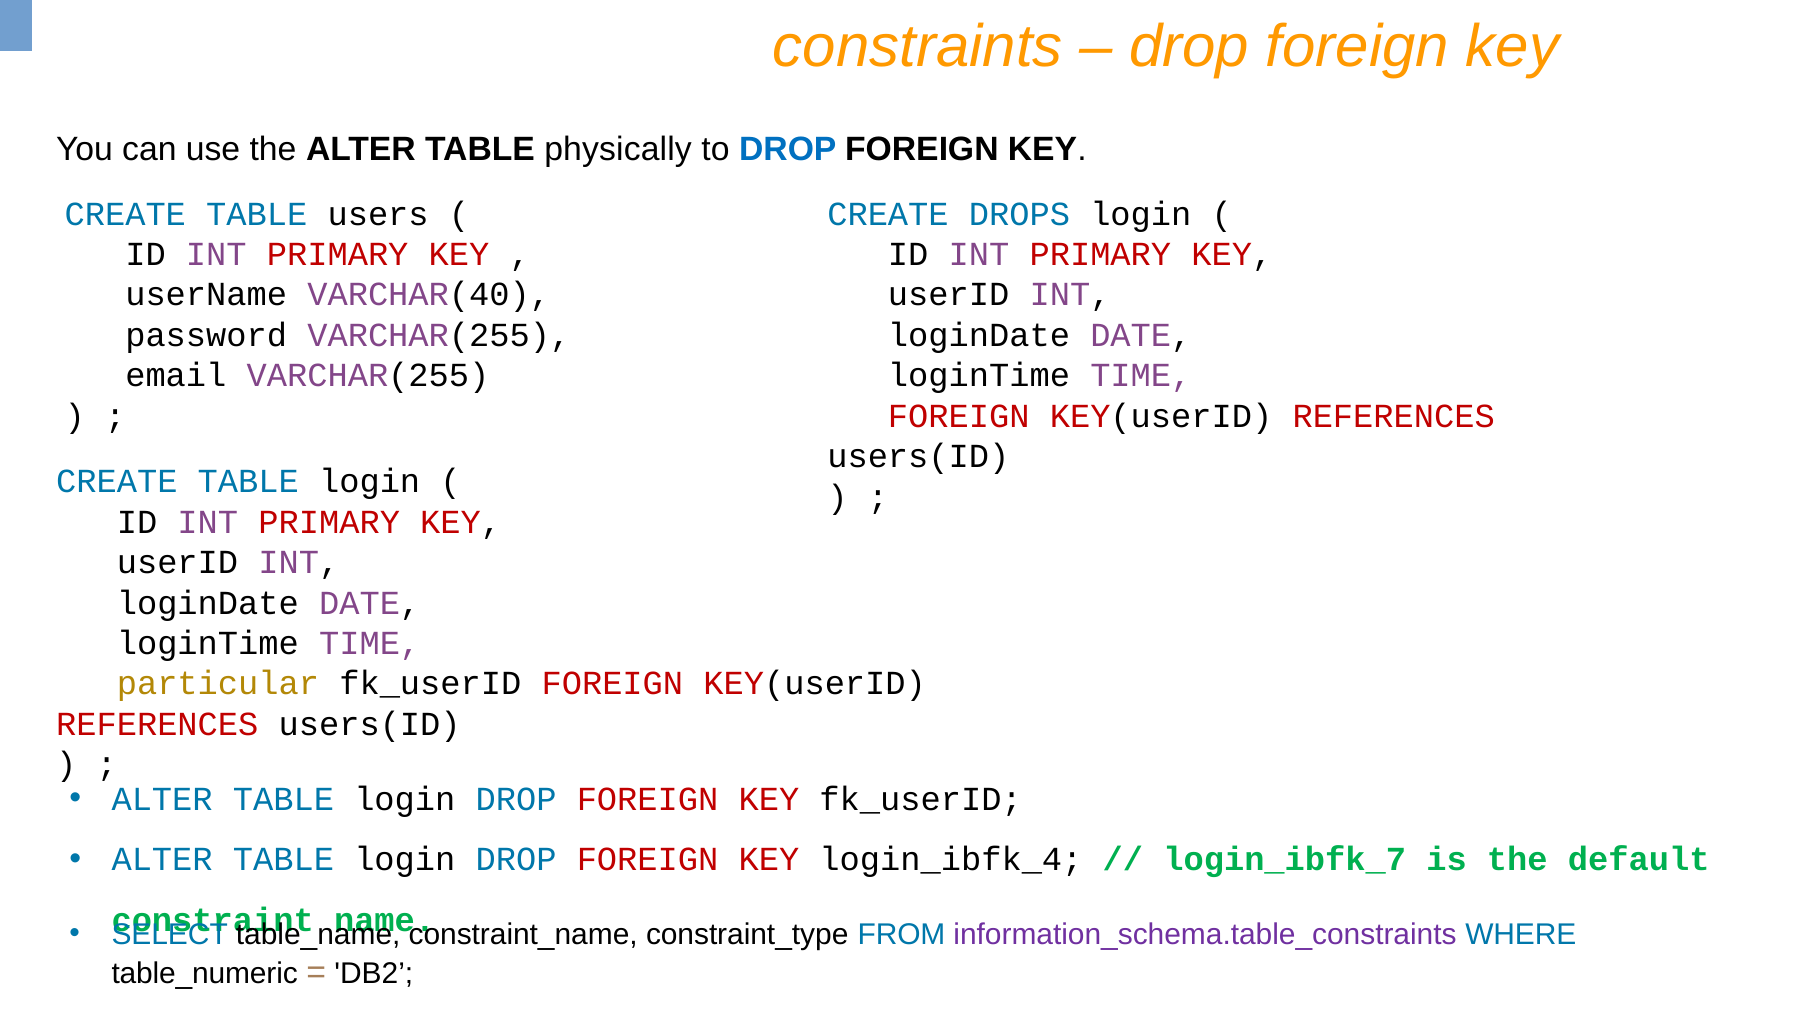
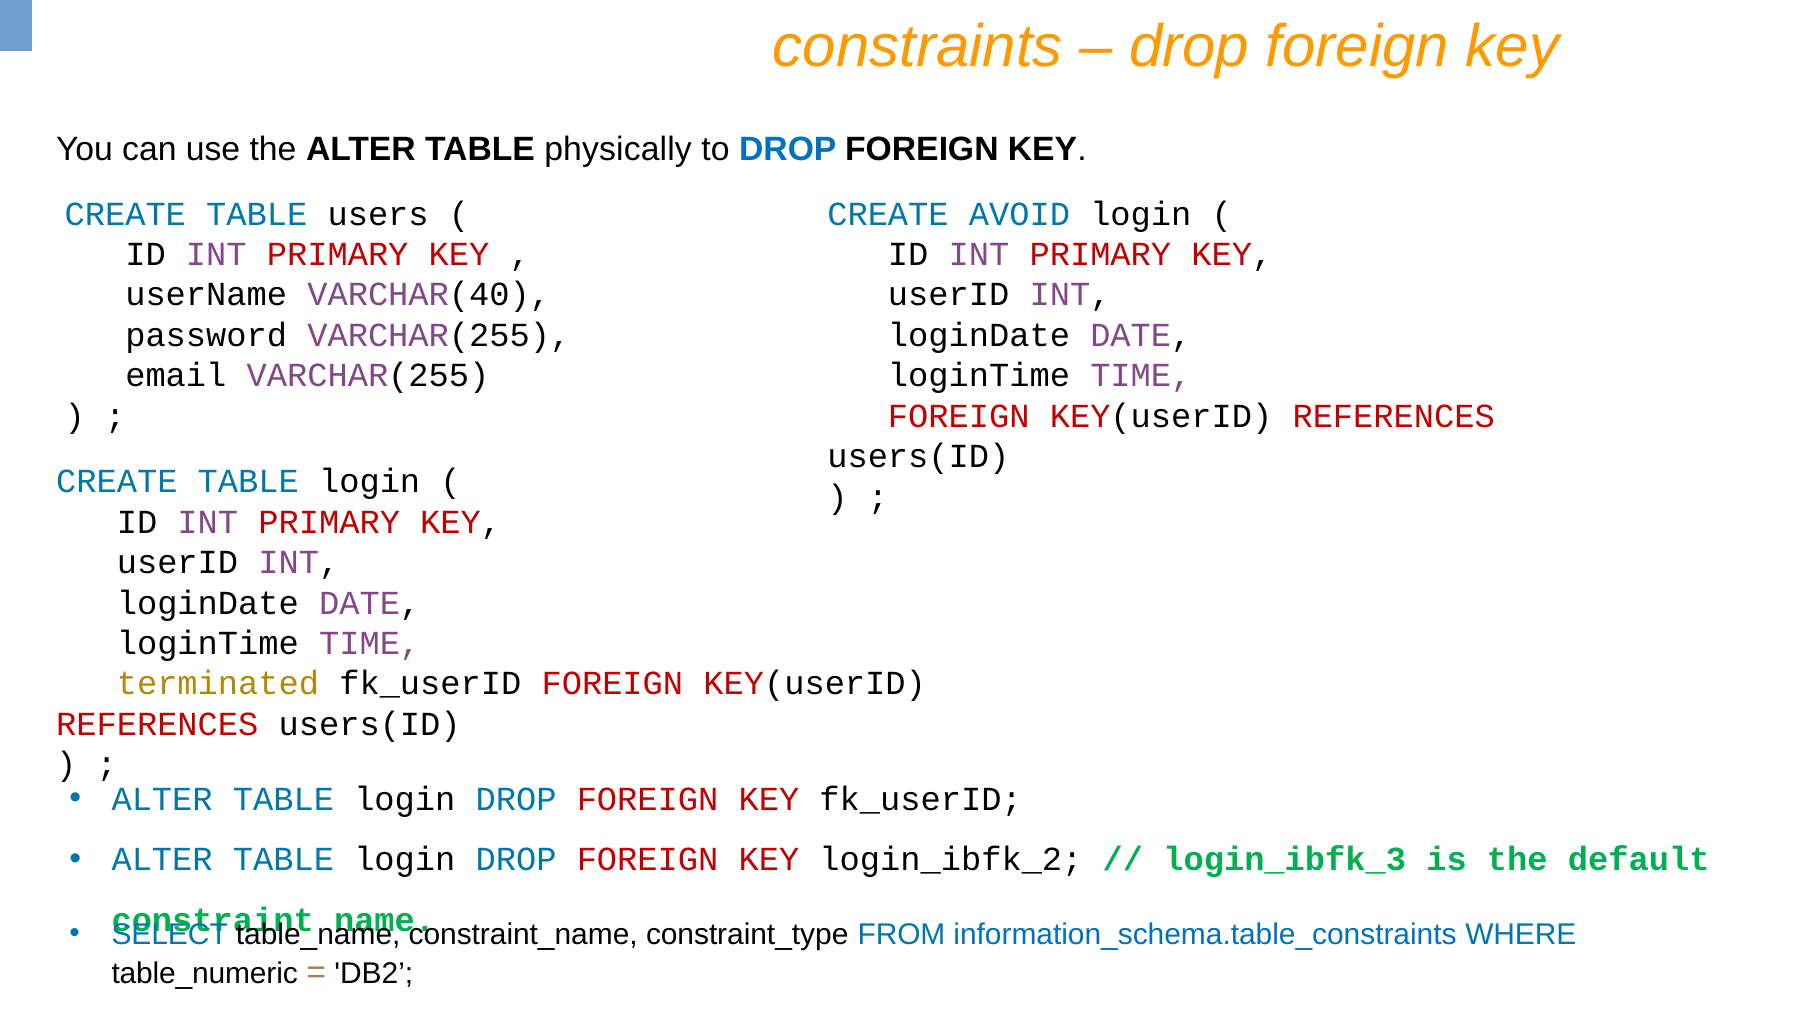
DROPS: DROPS -> AVOID (1019, 214)
particular: particular -> terminated (218, 684)
login_ibfk_4: login_ibfk_4 -> login_ibfk_2 (951, 860)
login_ibfk_7: login_ibfk_7 -> login_ibfk_3 (1285, 860)
information_schema.table_constraints colour: purple -> blue (1205, 935)
